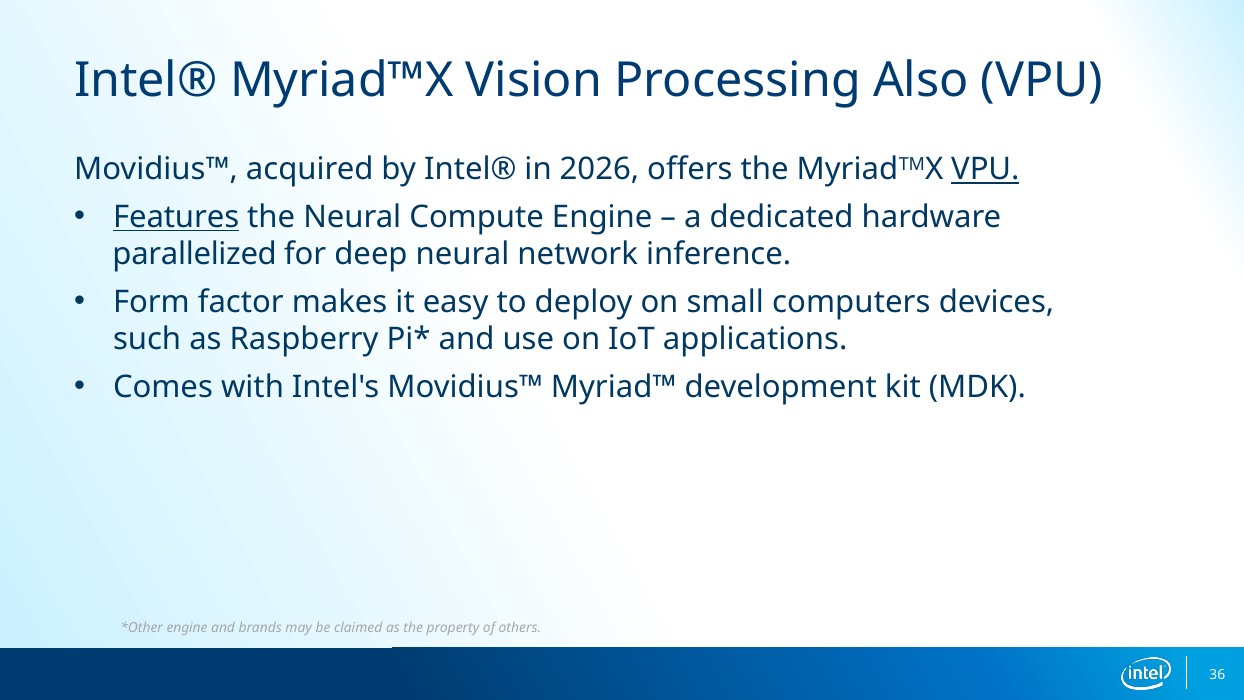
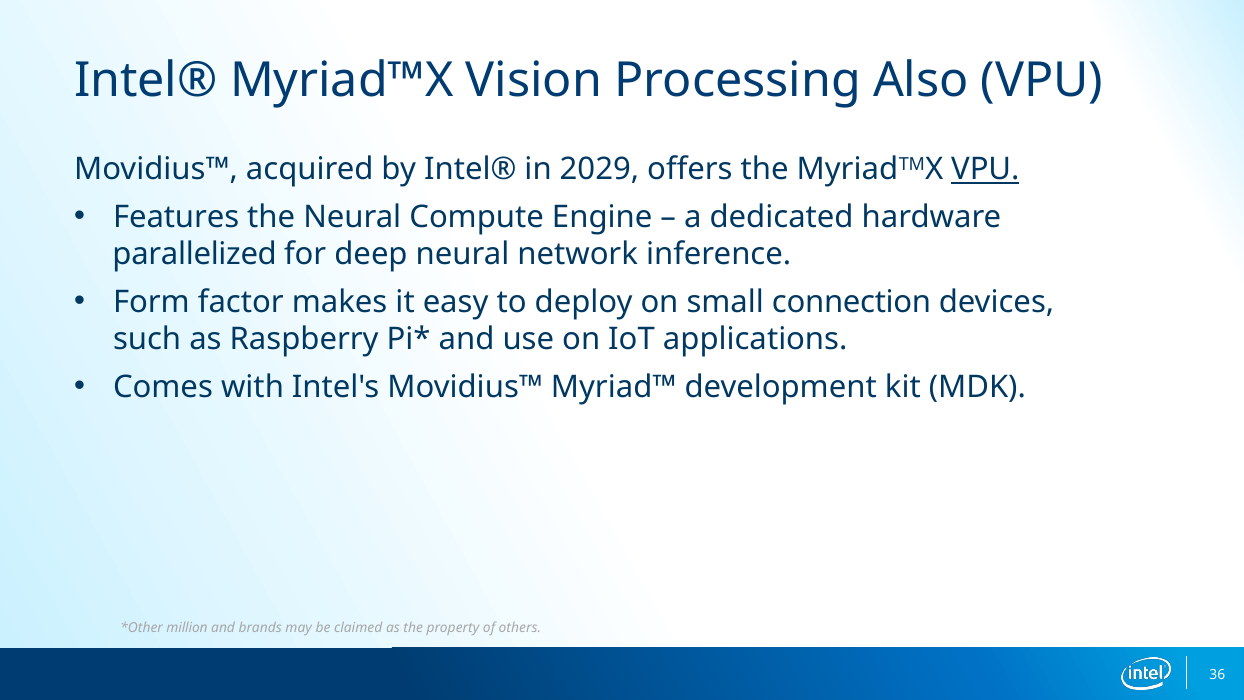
2026: 2026 -> 2029 (599, 169)
Features underline: present -> none (176, 217)
computers: computers -> connection (852, 302)
engine: engine -> million (187, 628)
